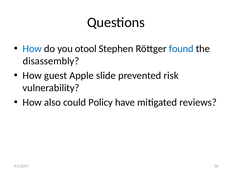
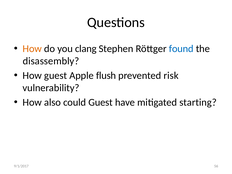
How colour: blue -> orange (32, 49)
otool: otool -> clang (86, 49)
slide: slide -> flush (106, 75)
could Policy: Policy -> Guest (101, 102)
reviews: reviews -> starting (198, 102)
